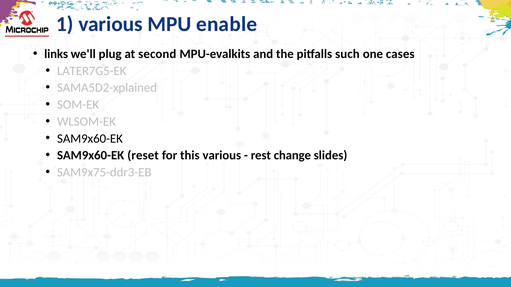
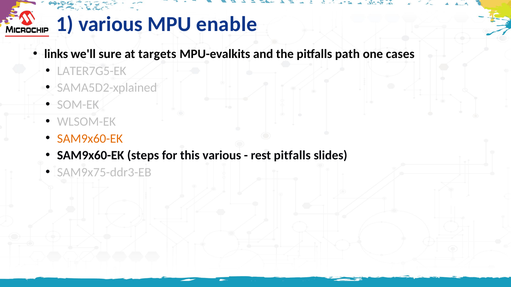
plug: plug -> sure (110, 54)
second: second -> targets (157, 54)
such: such -> path (347, 54)
SAM9x60-EK colour: black -> orange (90, 139)
reset: reset -> steps (143, 156)
rest change: change -> pitfalls (292, 156)
